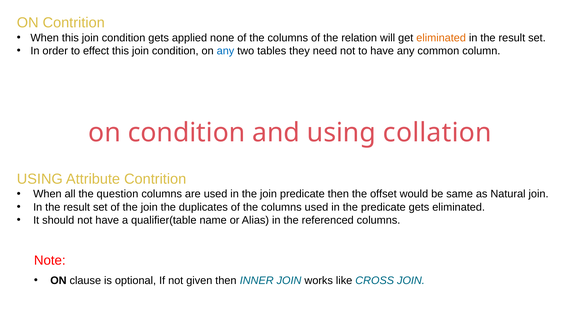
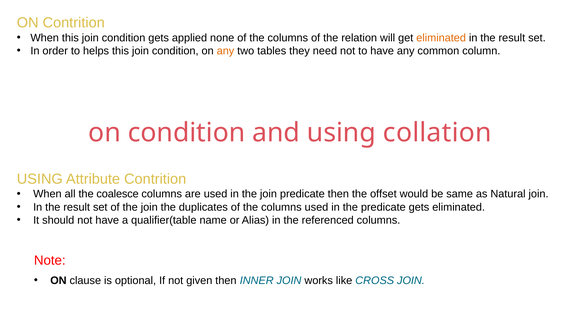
effect: effect -> helps (96, 51)
any colour: blue -> orange (225, 51)
question: question -> coalesce (118, 194)
